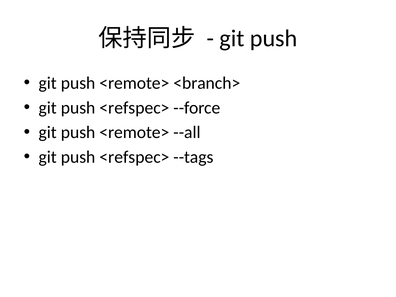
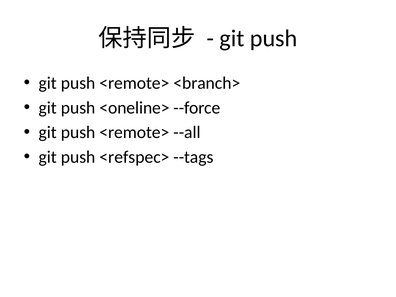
<refspec>: <refspec> -> <oneline> (135, 108)
